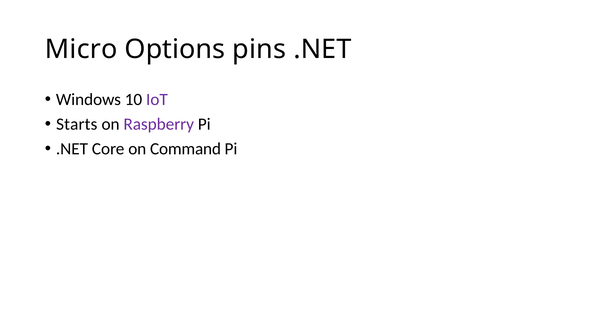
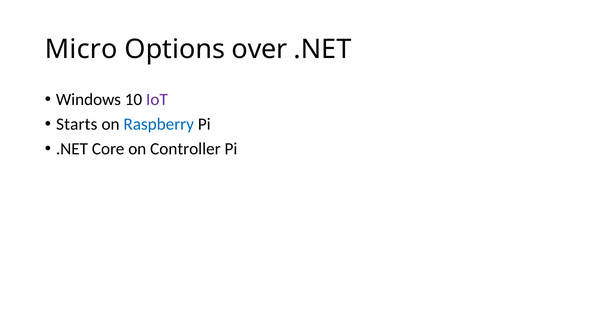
pins: pins -> over (259, 49)
Raspberry colour: purple -> blue (159, 124)
Command: Command -> Controller (185, 149)
